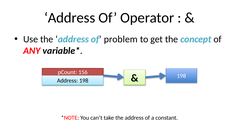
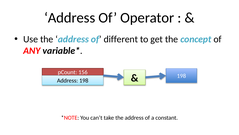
problem: problem -> different (121, 39)
